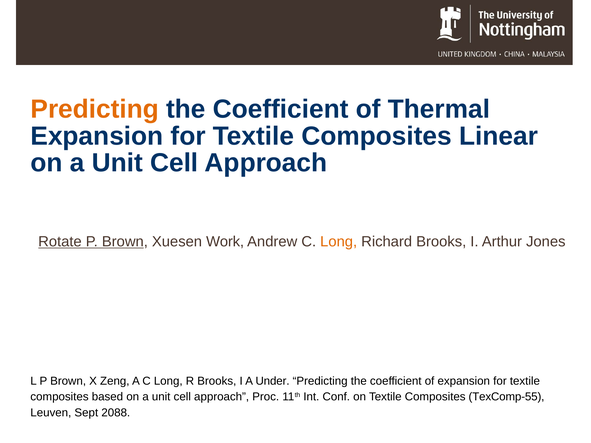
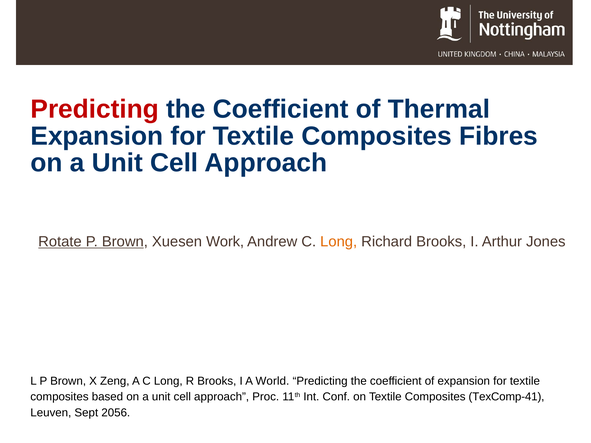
Predicting colour: orange -> red (95, 109)
Linear: Linear -> Fibres (498, 136)
Under: Under -> World (272, 381)
TexComp-55: TexComp-55 -> TexComp-41 (506, 397)
2088: 2088 -> 2056 (116, 413)
